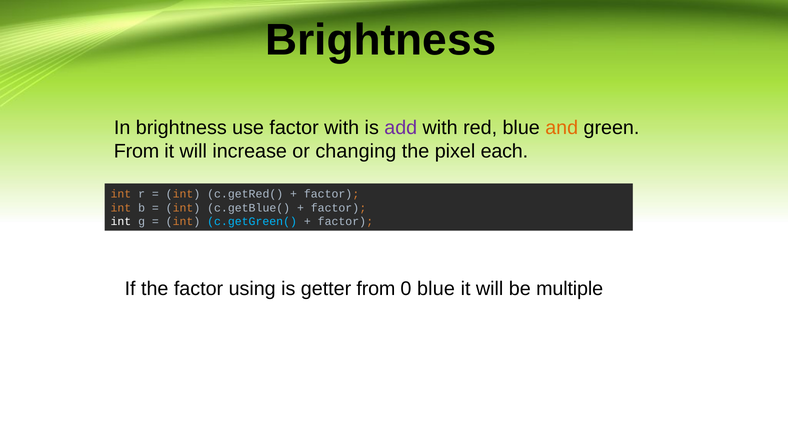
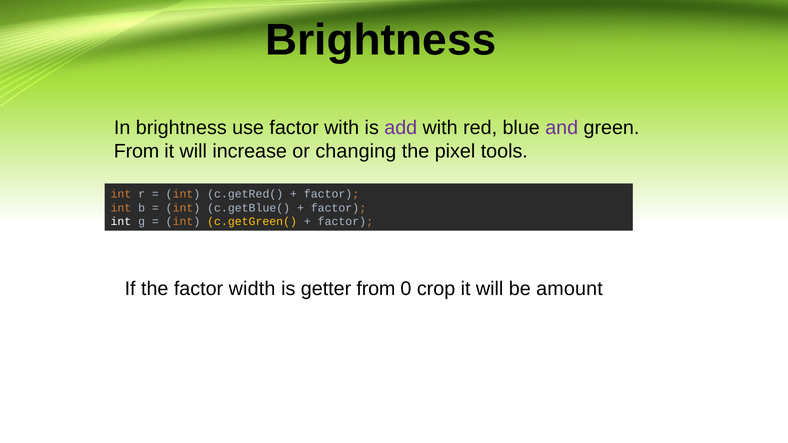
and colour: orange -> purple (562, 128)
each: each -> tools (504, 151)
c.getGreen( colour: light blue -> yellow (252, 222)
using: using -> width (252, 289)
0 blue: blue -> crop (436, 289)
multiple: multiple -> amount (569, 289)
